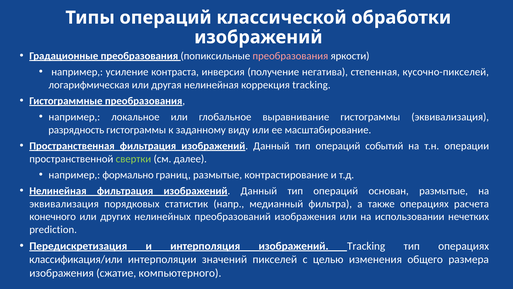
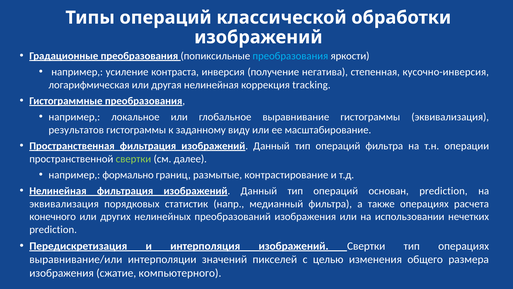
преобразования colour: pink -> light blue (290, 56)
кусочно-пикселей: кусочно-пикселей -> кусочно-инверсия (446, 72)
разрядность: разрядность -> результатов (76, 130)
операций событий: событий -> фильтра (384, 146)
основан размытые: размытые -> prediction (443, 191)
изображений Tracking: Tracking -> Свертки (366, 246)
классификация/или: классификация/или -> выравнивание/или (76, 259)
